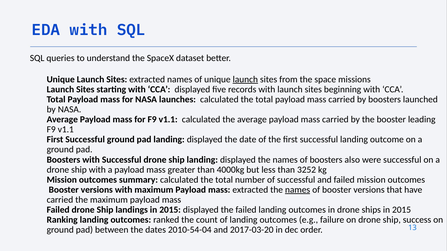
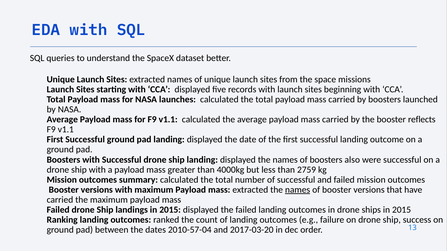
launch underline: present -> none (245, 79)
leading: leading -> reflects (422, 120)
3252: 3252 -> 2759 (307, 170)
2010-54-04: 2010-54-04 -> 2010-57-04 (190, 230)
